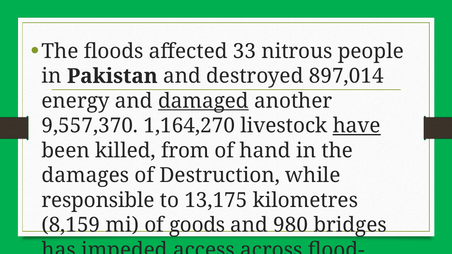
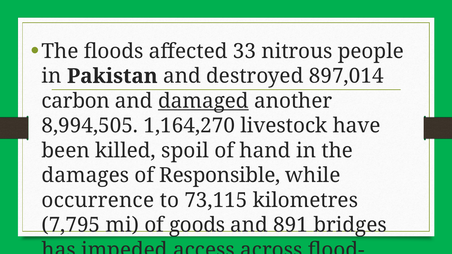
energy: energy -> carbon (76, 101)
9,557,370: 9,557,370 -> 8,994,505 (90, 126)
have underline: present -> none (357, 126)
from: from -> spoil (185, 151)
Destruction: Destruction -> Responsible (220, 176)
responsible: responsible -> occurrence (98, 200)
13,175: 13,175 -> 73,115 (216, 200)
8,159: 8,159 -> 7,795 (71, 225)
980: 980 -> 891 (291, 225)
